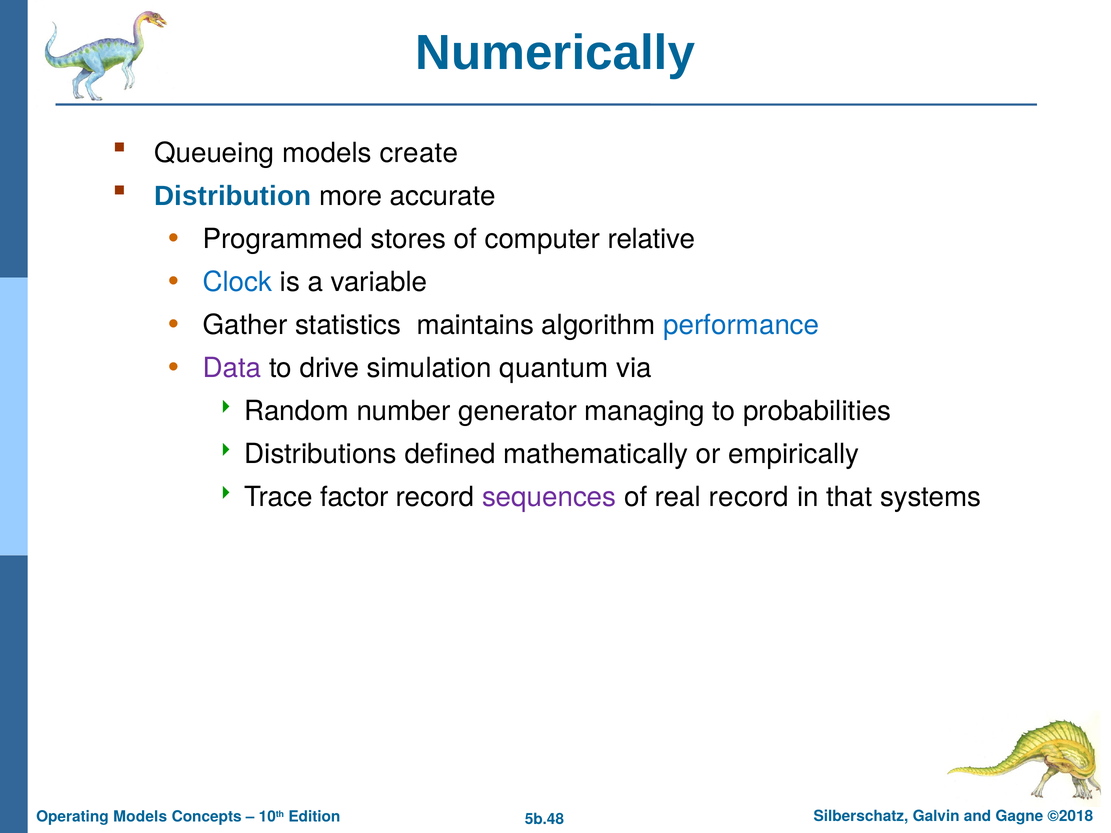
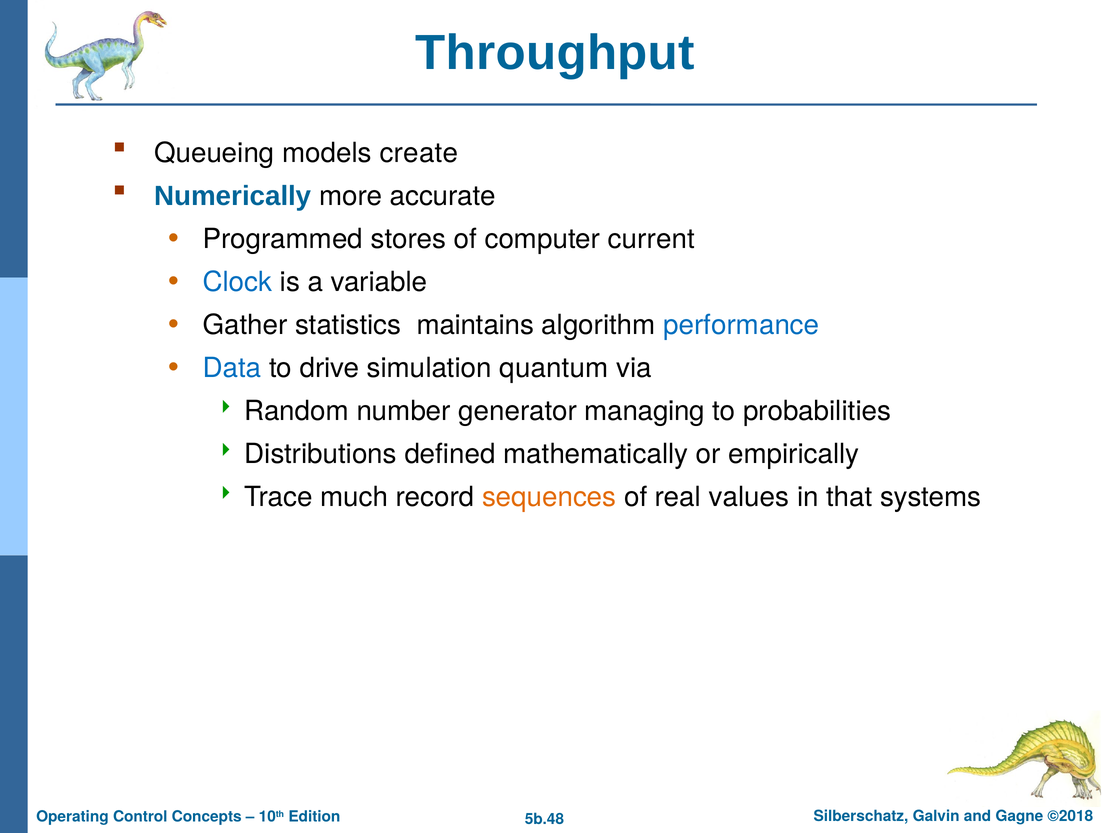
Numerically: Numerically -> Throughput (555, 53)
Distribution: Distribution -> Numerically (233, 196)
relative: relative -> current (651, 239)
Data colour: purple -> blue (232, 368)
factor: factor -> much (354, 497)
sequences colour: purple -> orange (549, 497)
real record: record -> values (749, 497)
Models: Models -> Control (140, 817)
